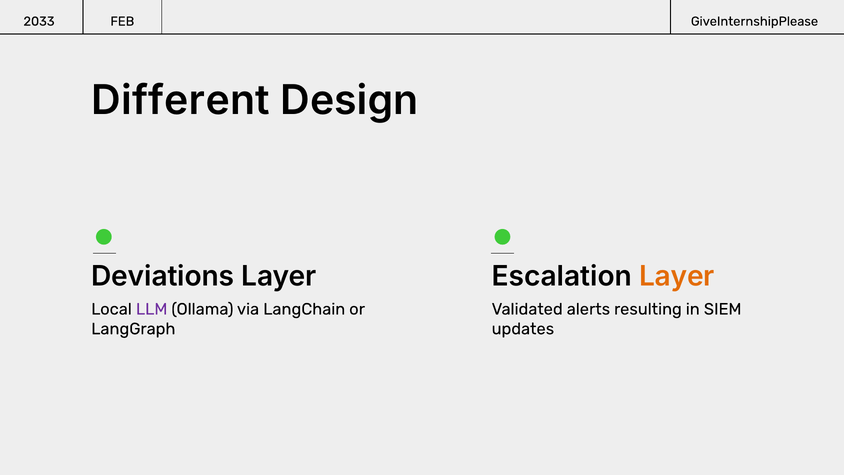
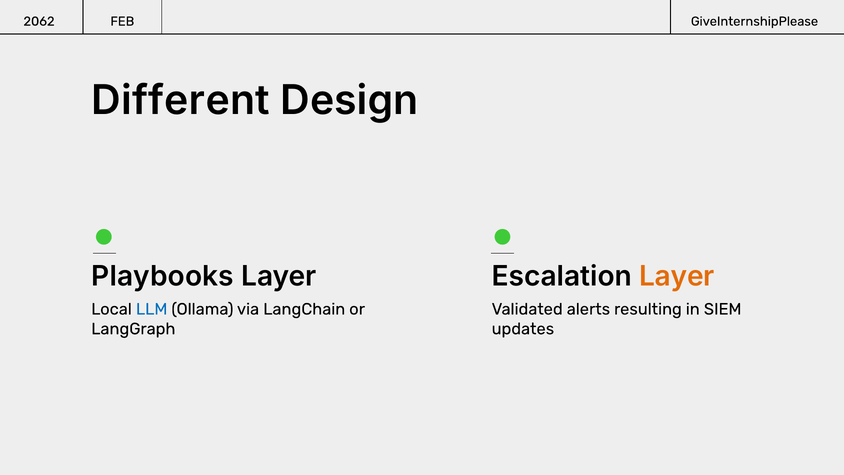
2033: 2033 -> 2062 (39, 21)
Deviations: Deviations -> Playbooks (163, 276)
LLM colour: purple -> blue (152, 309)
